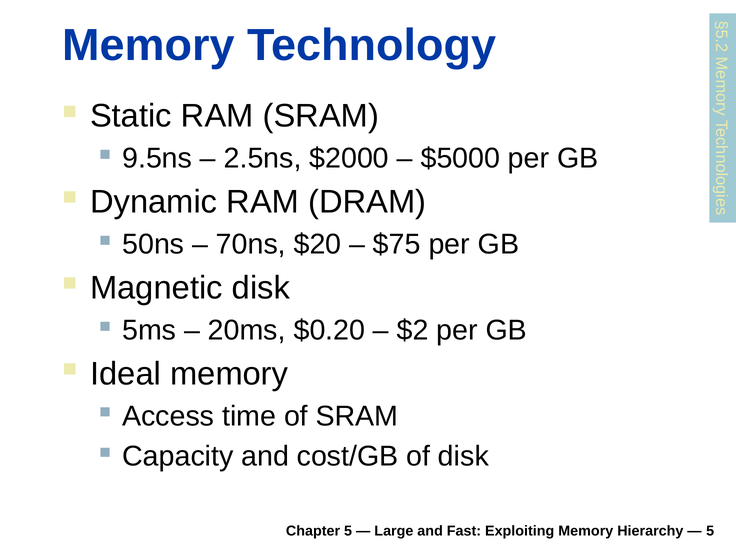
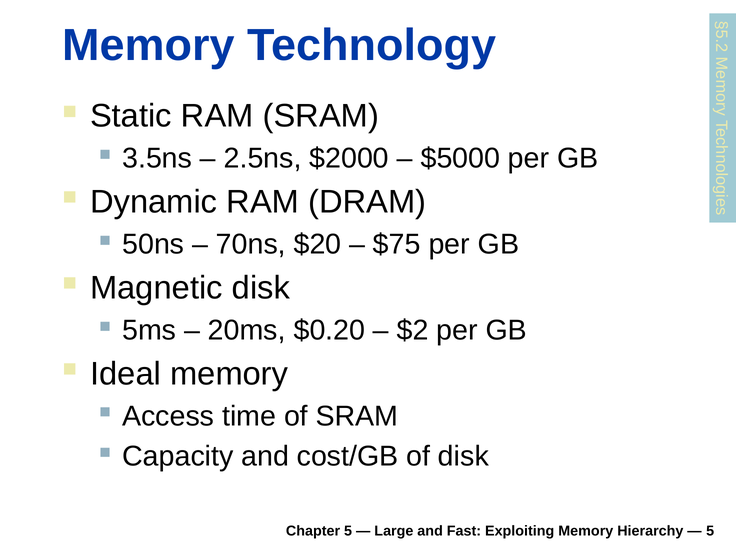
9.5ns: 9.5ns -> 3.5ns (157, 158)
